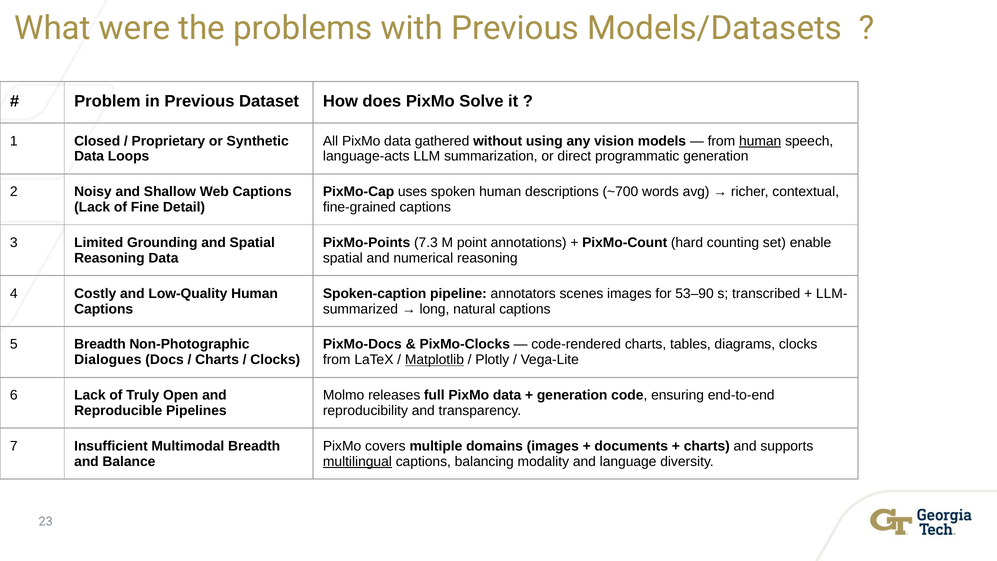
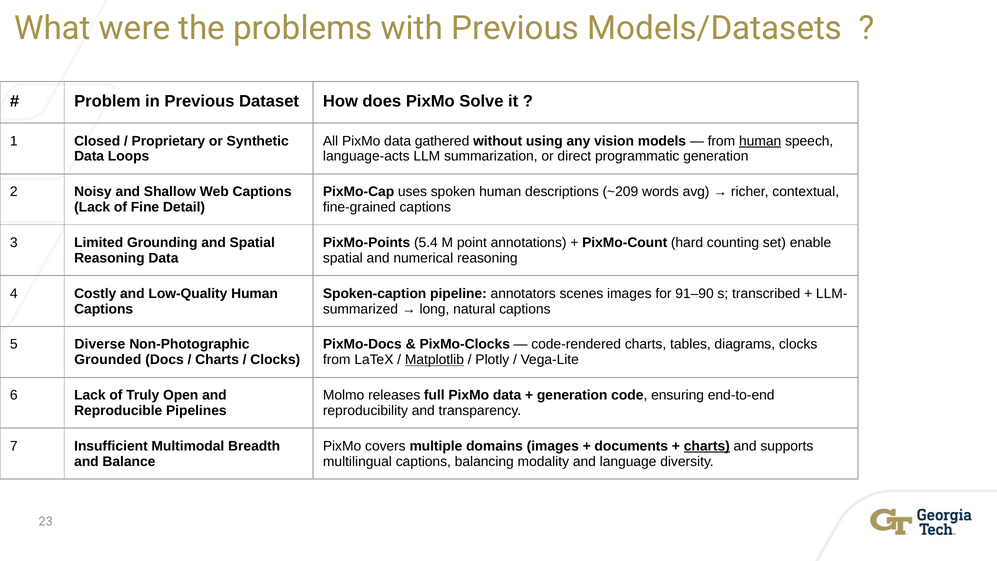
~700: ~700 -> ~209 (620, 192)
7.3: 7.3 -> 5.4 (426, 243)
53–90: 53–90 -> 91–90 (694, 293)
5 Breadth: Breadth -> Diverse (100, 344)
Dialogues: Dialogues -> Grounded (108, 360)
charts underline: none -> present (707, 446)
multilingual underline: present -> none (357, 461)
